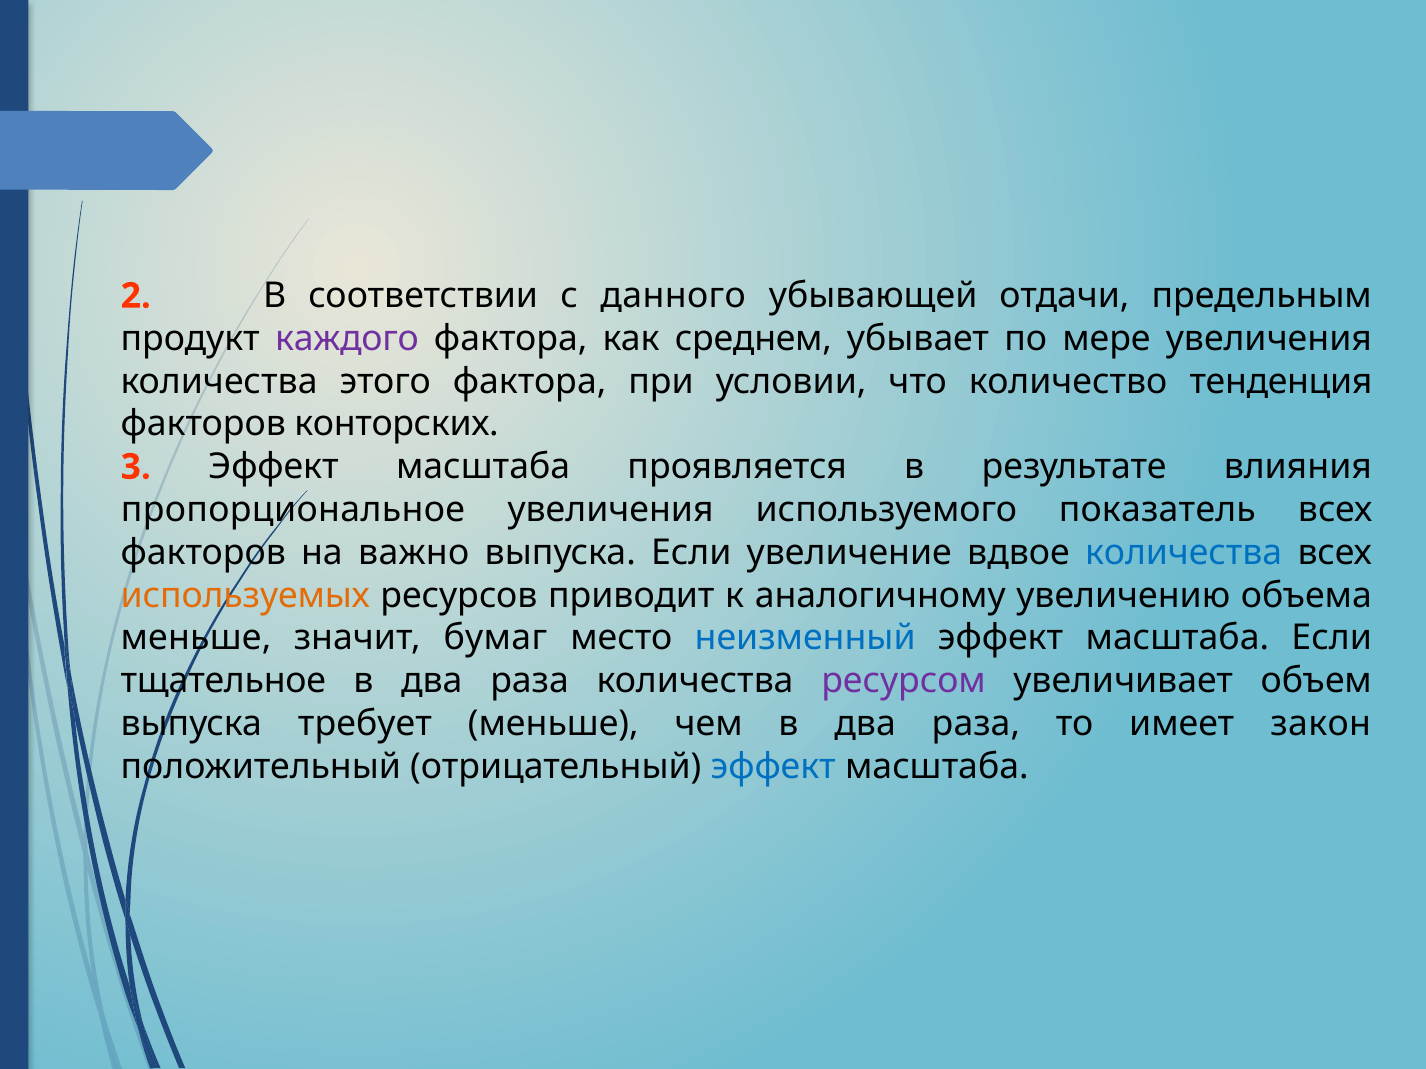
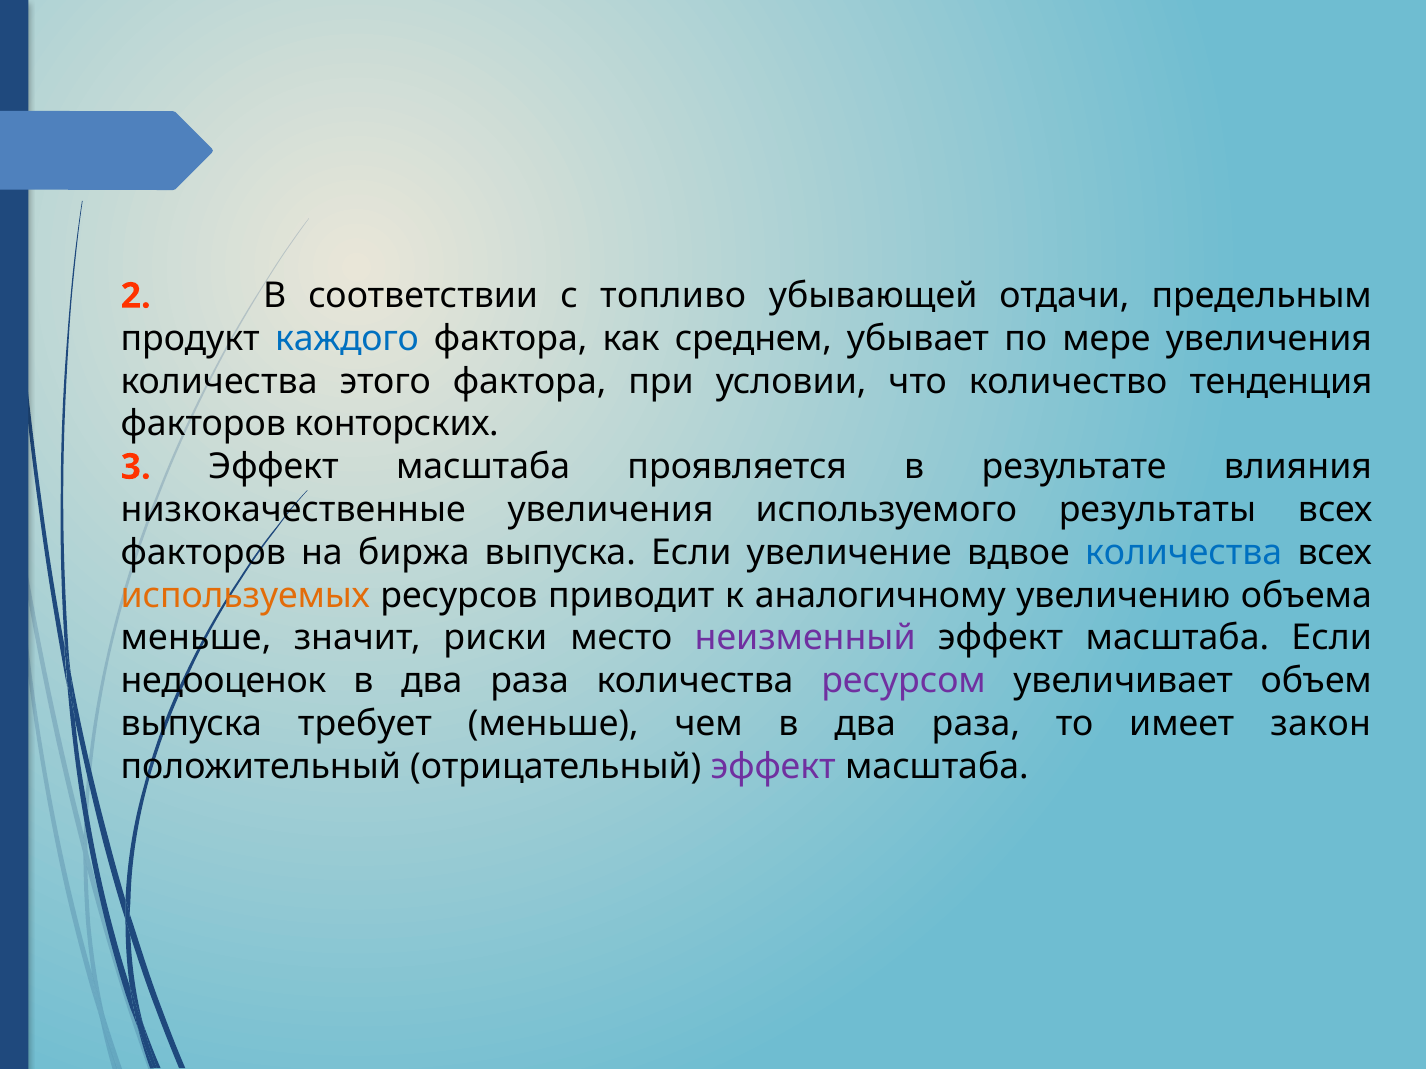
данного: данного -> топливо (673, 296)
каждого colour: purple -> blue (347, 339)
пропорциональное: пропорциональное -> низкокачественные (293, 510)
показатель: показатель -> результаты (1157, 510)
важно: важно -> биржа (414, 553)
бумаг: бумаг -> риски (495, 638)
неизменный colour: blue -> purple (805, 638)
тщательное: тщательное -> недооценок (223, 681)
эффект colour: blue -> purple (773, 767)
